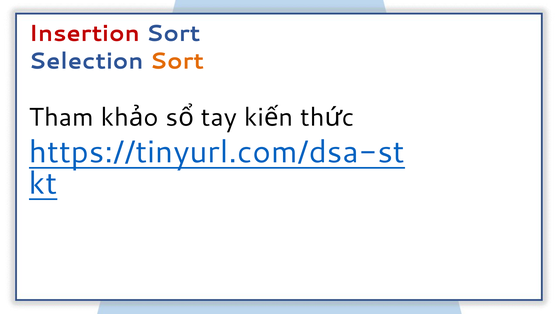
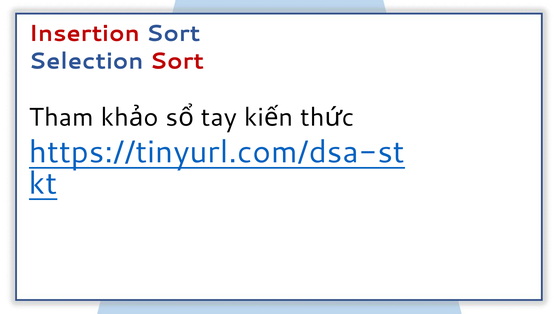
Sort colour: orange -> red (177, 61)
